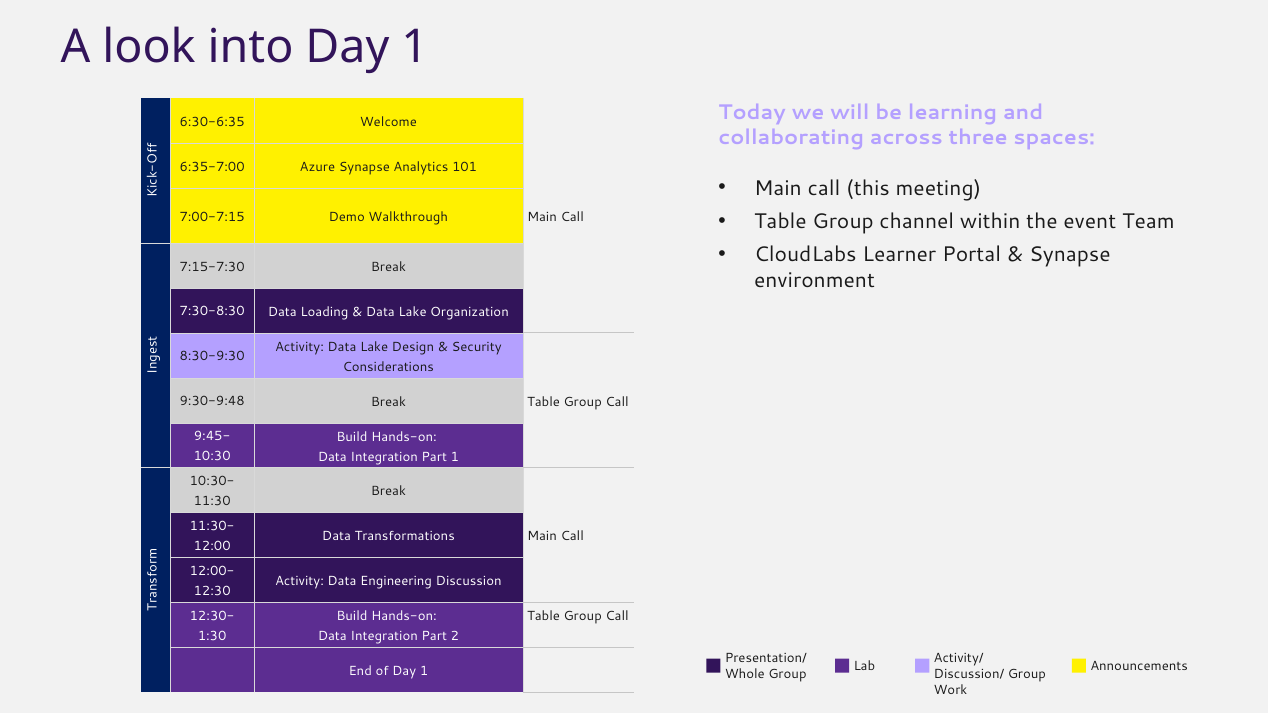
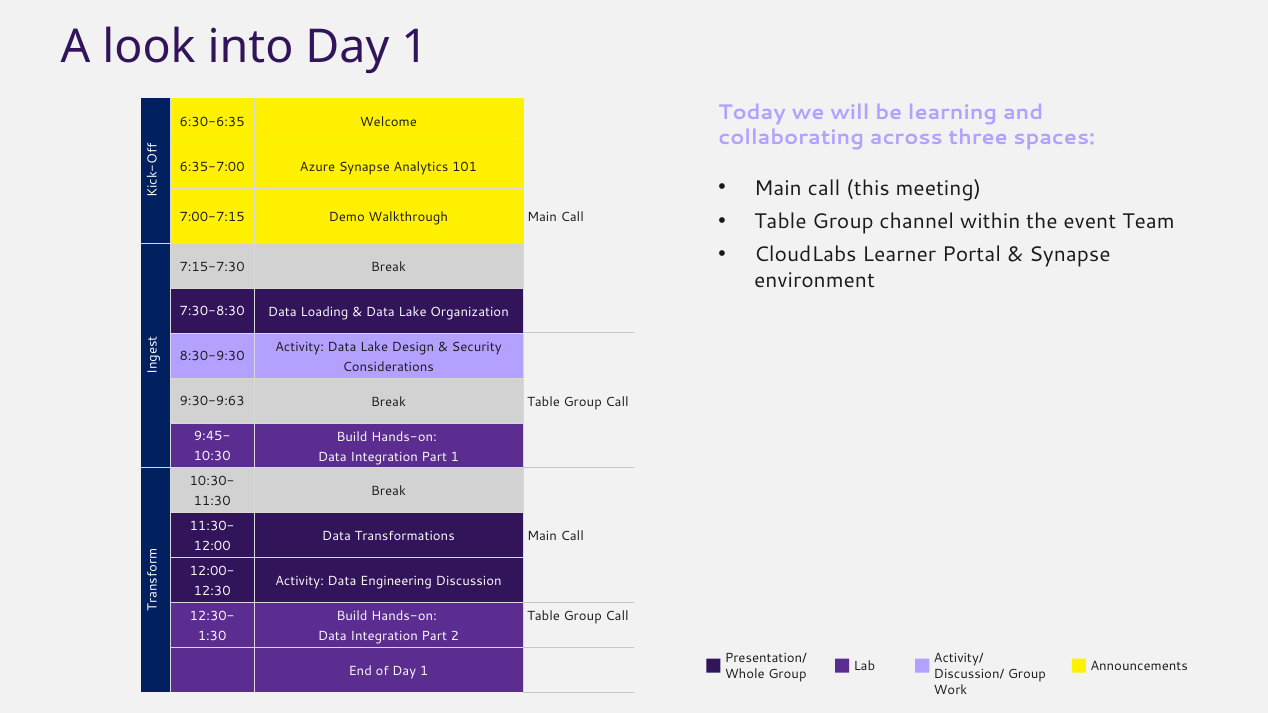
9:30-9:48: 9:30-9:48 -> 9:30-9:63 (212, 402)
